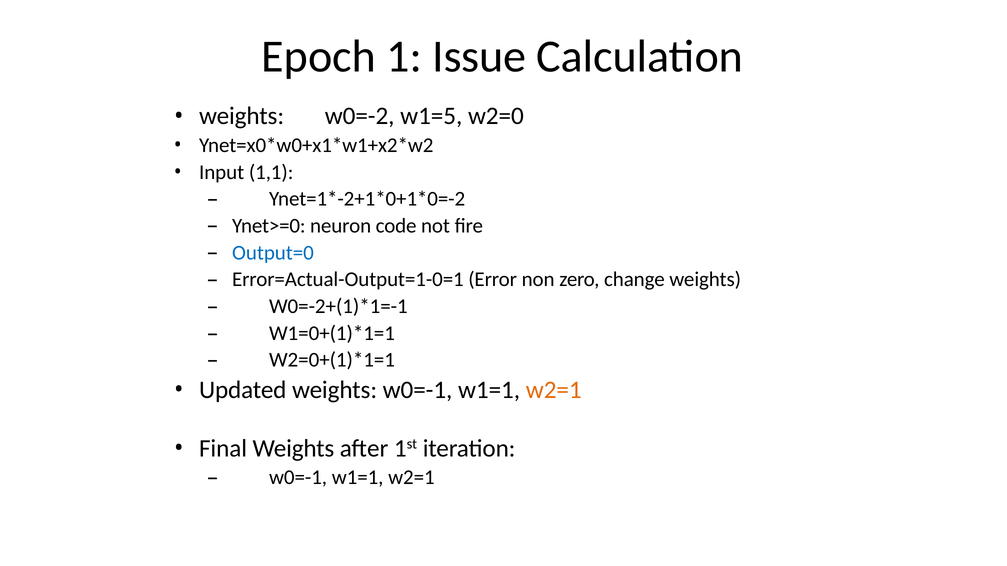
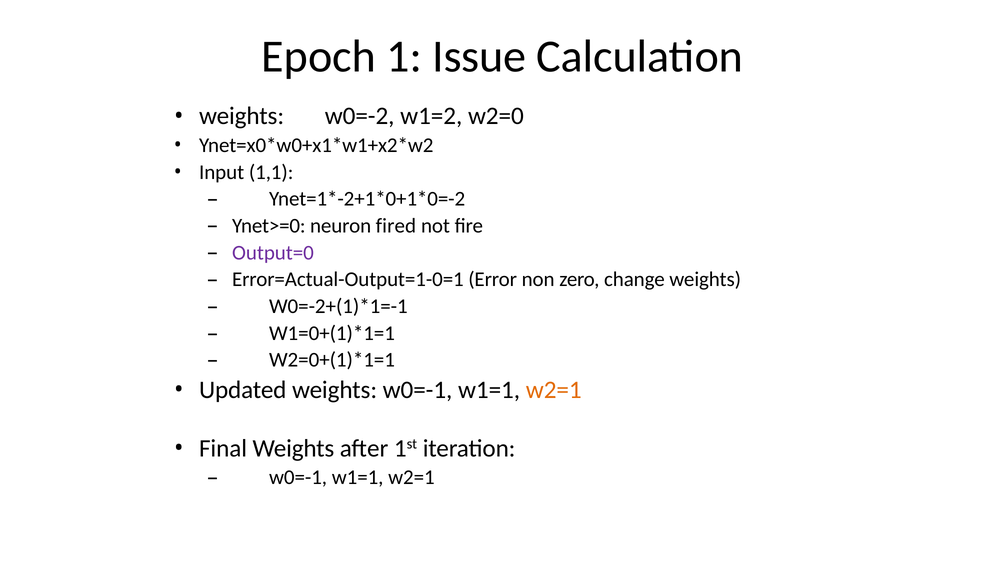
w1=5: w1=5 -> w1=2 (431, 116)
code: code -> fired (396, 226)
Output=0 colour: blue -> purple (273, 253)
